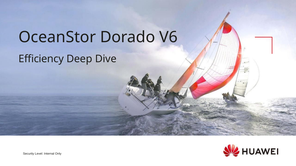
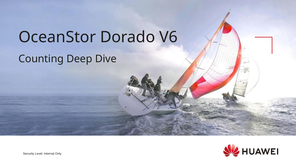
Efficiency: Efficiency -> Counting (41, 59)
